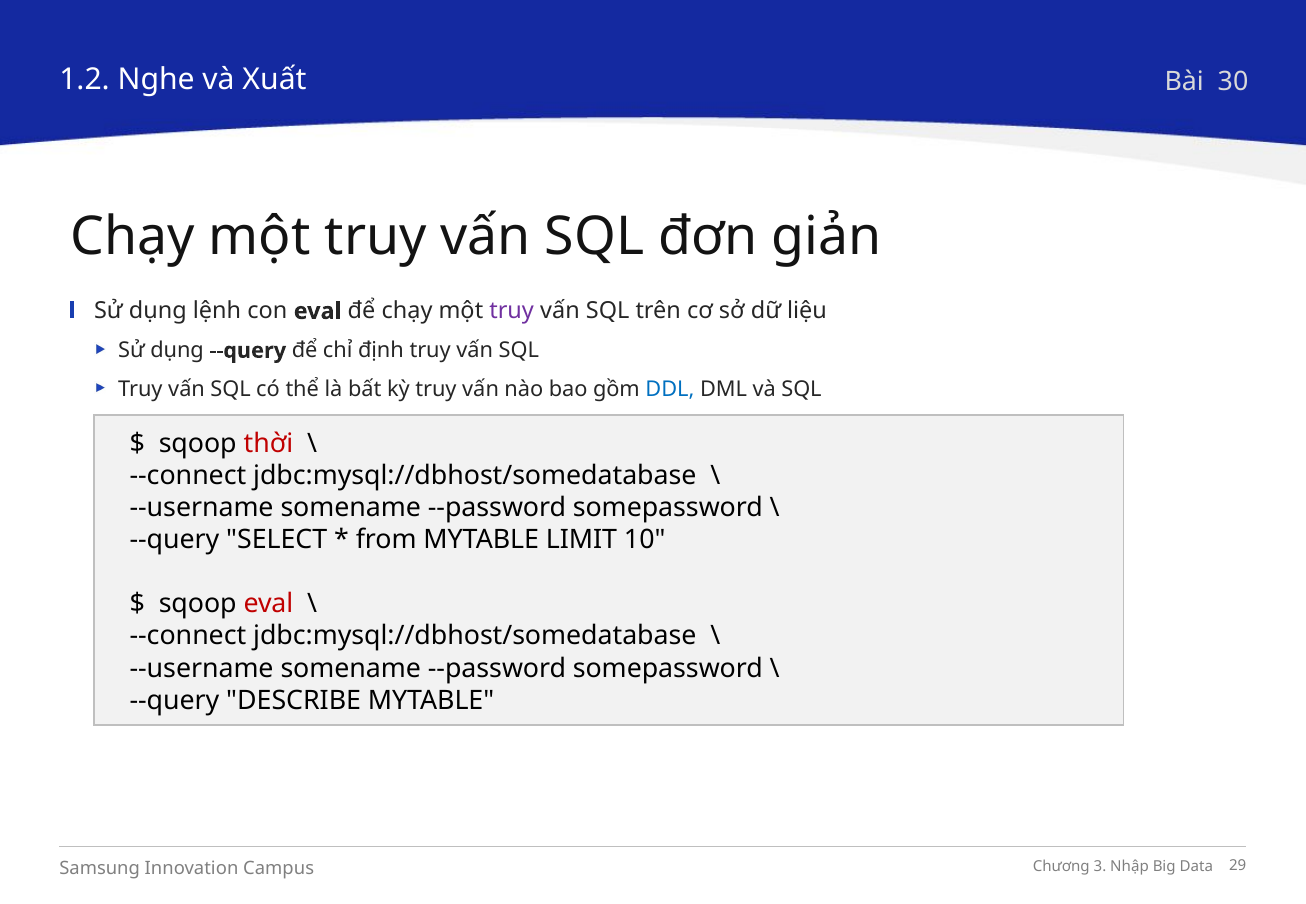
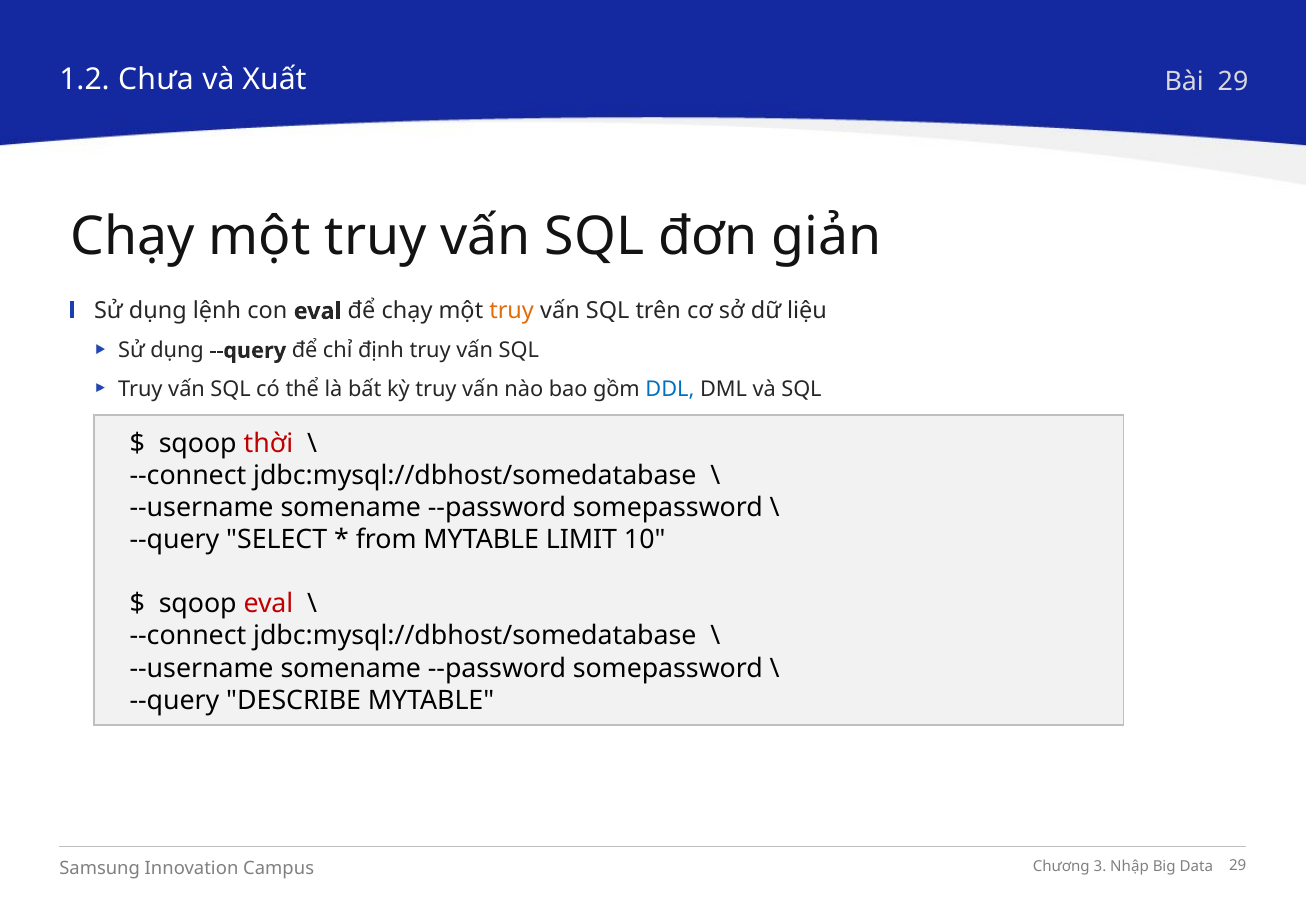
Nghe: Nghe -> Chưa (156, 79)
Bài 30: 30 -> 29 (1233, 81)
truy colour: purple -> orange (512, 311)
